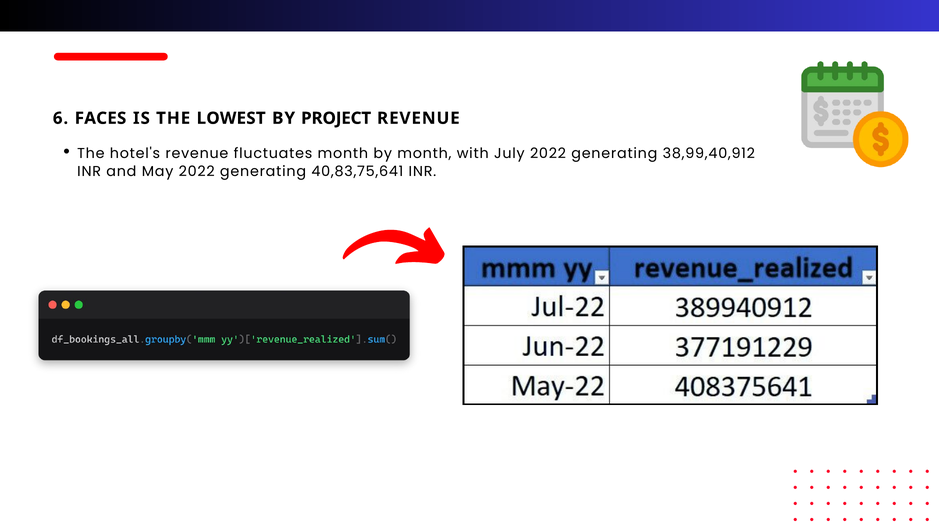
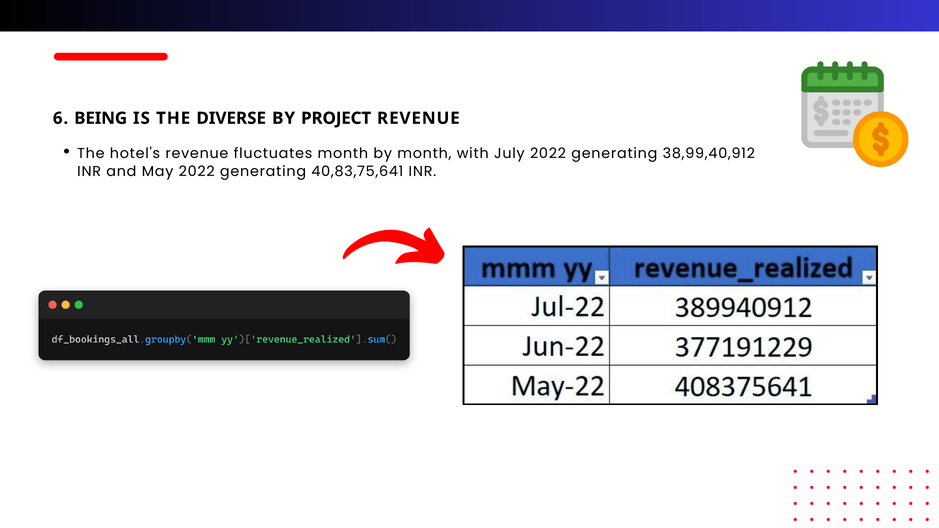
FACES: FACES -> BEING (101, 118)
LOWEST: LOWEST -> DIVERSE (231, 118)
